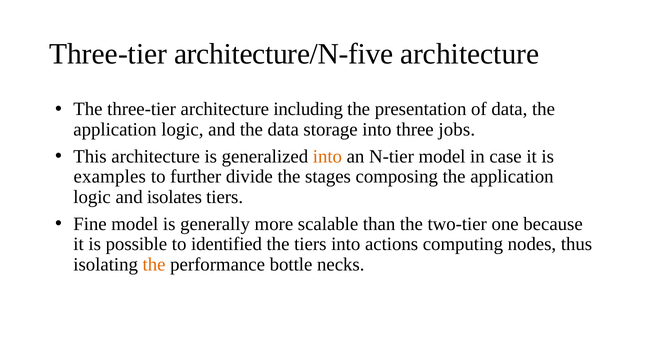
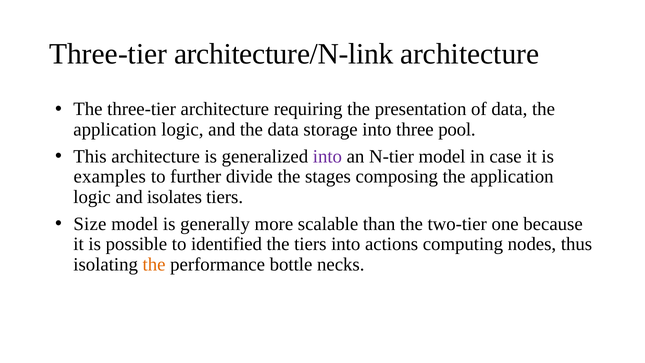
architecture/N-five: architecture/N-five -> architecture/N-link (284, 54)
including: including -> requiring (308, 109)
jobs: jobs -> pool (457, 129)
into colour: orange -> purple (327, 156)
Fine: Fine -> Size (90, 224)
